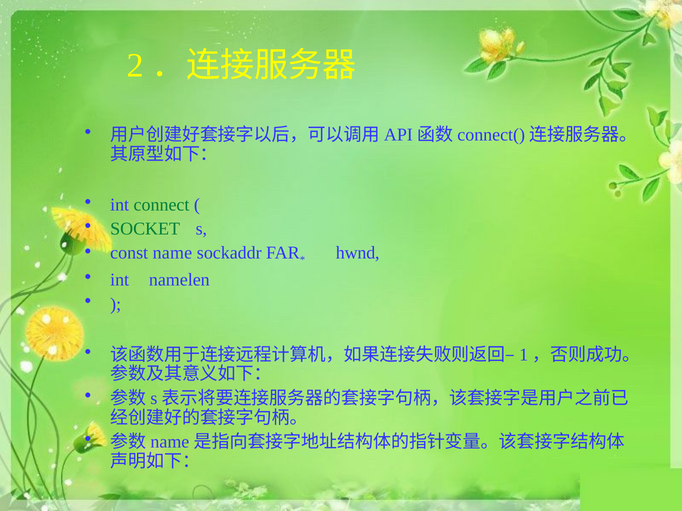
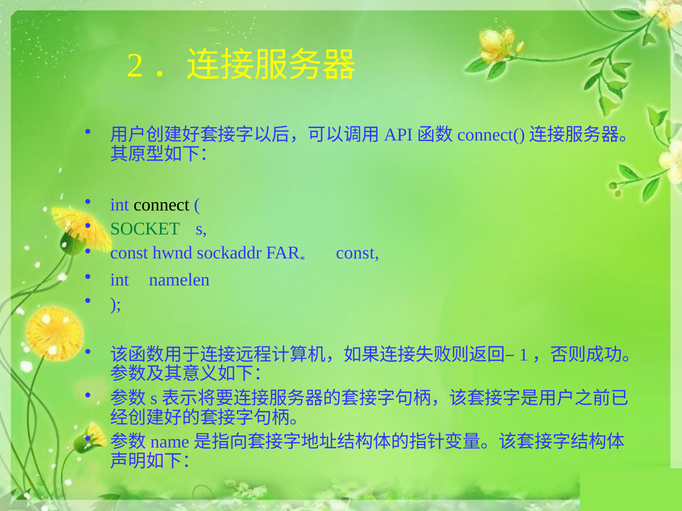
connect colour: green -> black (162, 205)
name: name -> hwnd (173, 253)
hwnd: hwnd -> const (358, 253)
